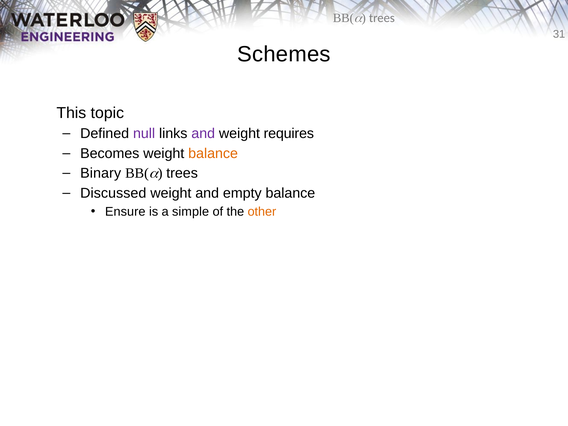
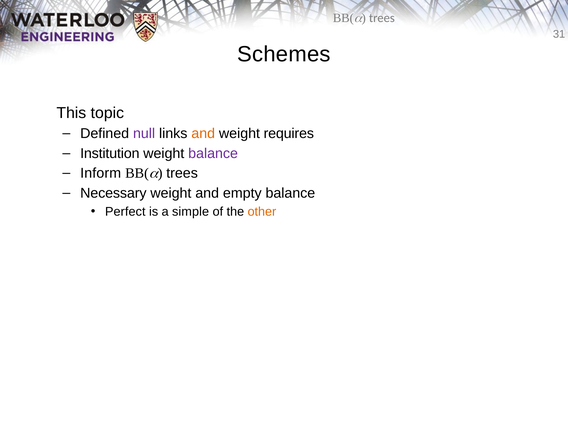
and colour: purple -> orange (203, 134)
Becomes: Becomes -> Institution (110, 153)
balance colour: orange -> purple (213, 153)
Binary: Binary -> Inform (101, 173)
Discussed: Discussed -> Necessary (113, 193)
Ensure: Ensure -> Perfect (125, 212)
